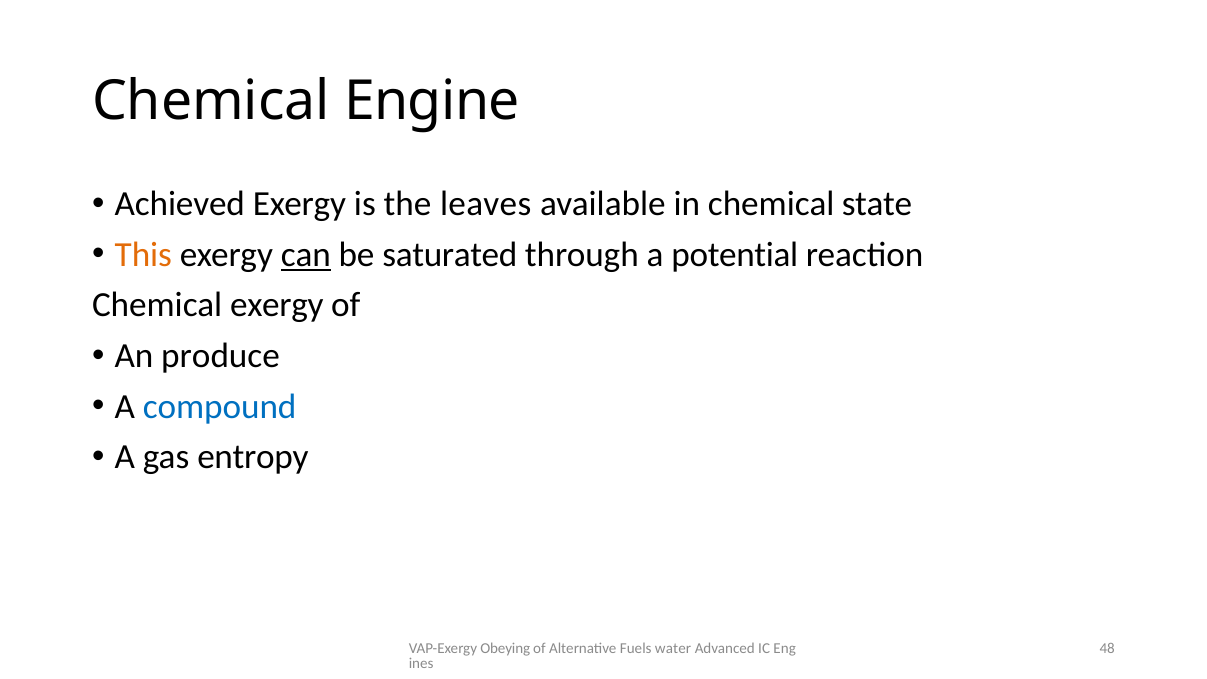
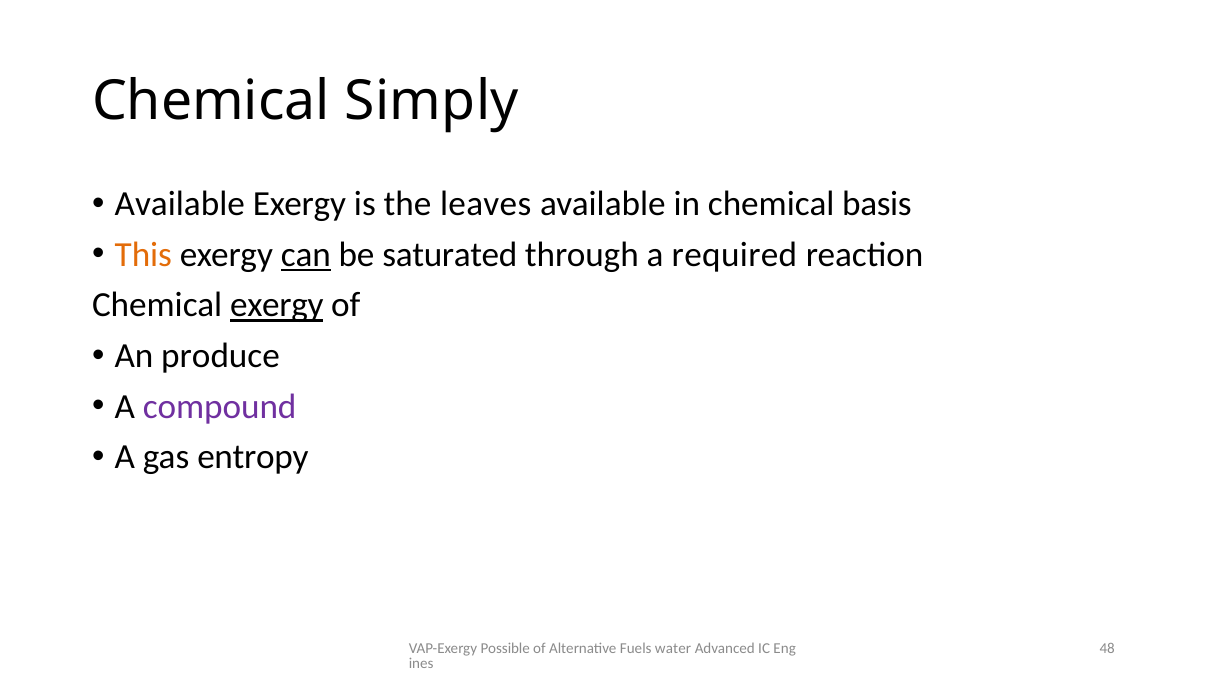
Engine: Engine -> Simply (432, 101)
Achieved: Achieved -> Available (180, 204)
state: state -> basis (877, 204)
potential: potential -> required (734, 255)
exergy underline: none -> present (277, 305)
compound colour: blue -> purple (220, 407)
Obeying: Obeying -> Possible (505, 648)
